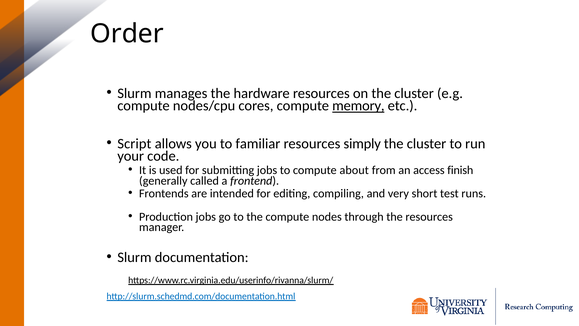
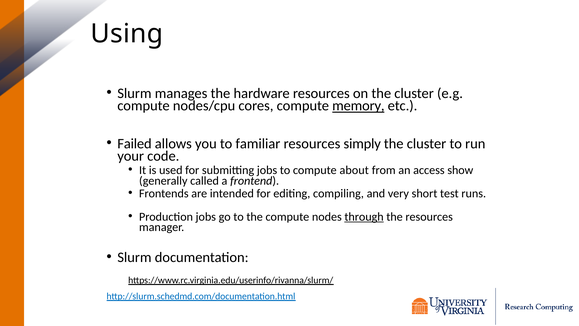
Order: Order -> Using (127, 34)
Script: Script -> Failed (134, 144)
finish: finish -> show (460, 170)
through underline: none -> present (364, 217)
